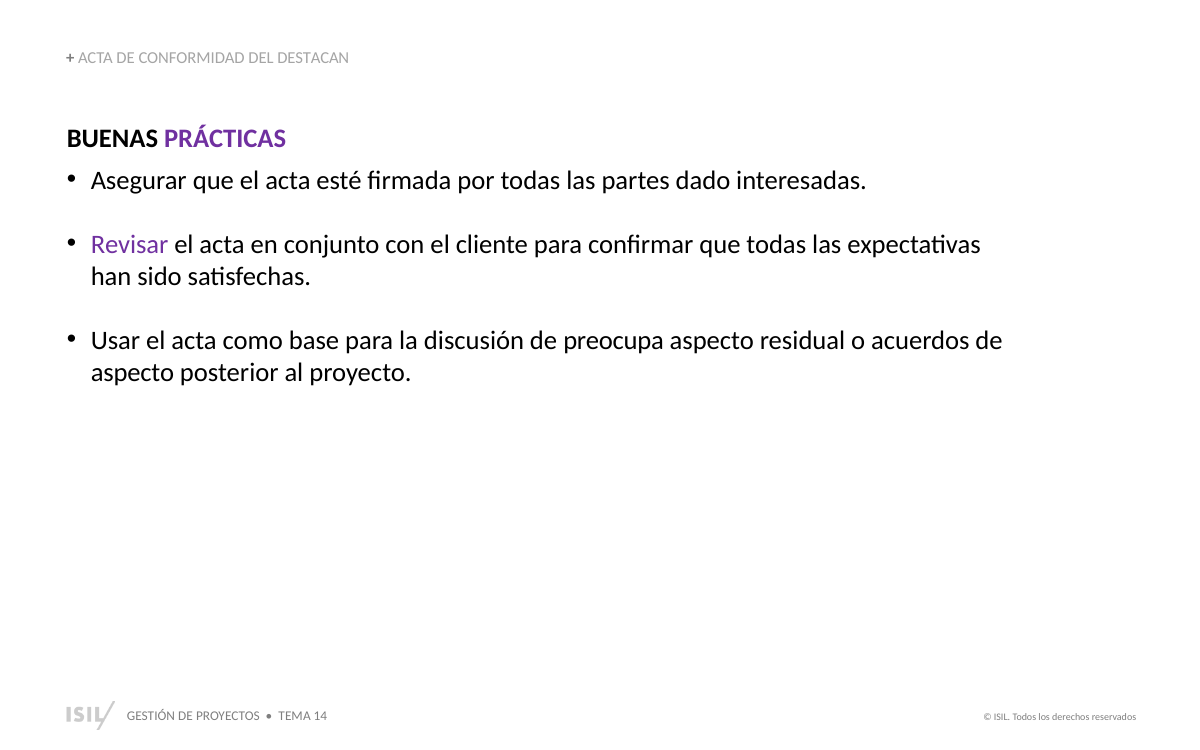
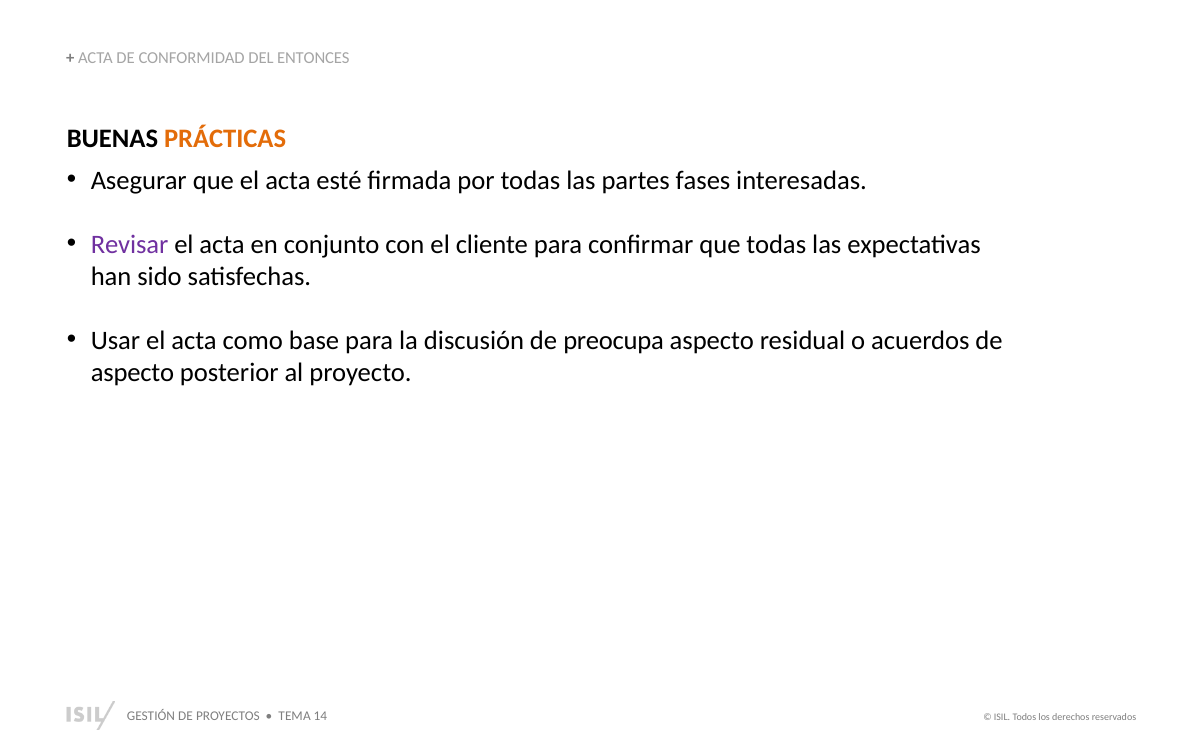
DESTACAN: DESTACAN -> ENTONCES (313, 58)
PRÁCTICAS colour: purple -> orange (225, 138)
dado: dado -> fases (703, 180)
